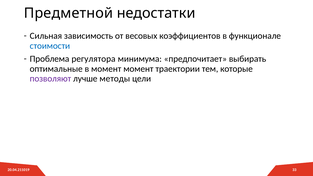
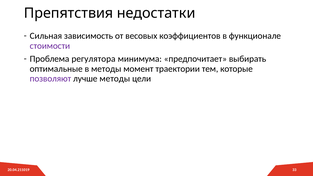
Предметной: Предметной -> Препятствия (69, 13)
стоимости colour: blue -> purple (50, 46)
в момент: момент -> методы (106, 69)
